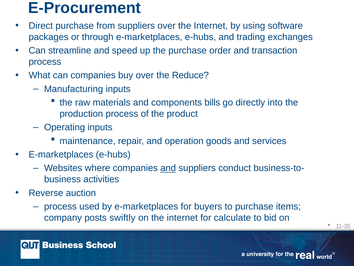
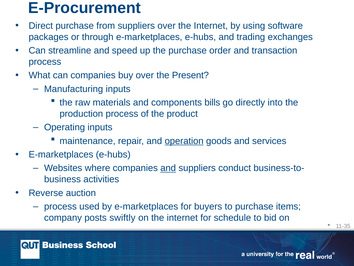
Reduce: Reduce -> Present (190, 75)
operation underline: none -> present (184, 141)
calculate: calculate -> schedule (232, 217)
